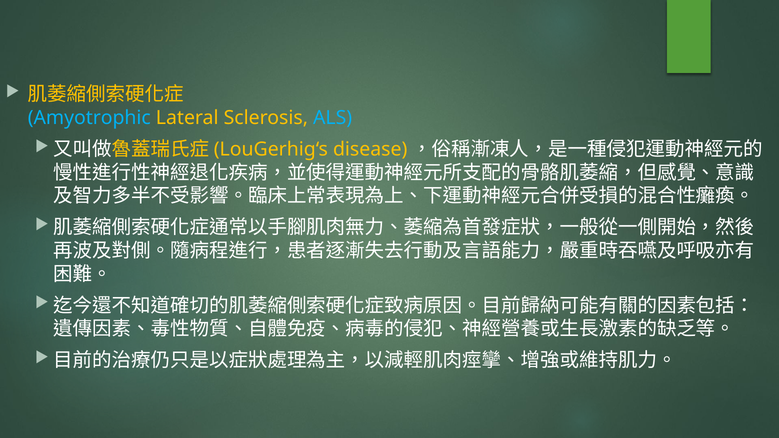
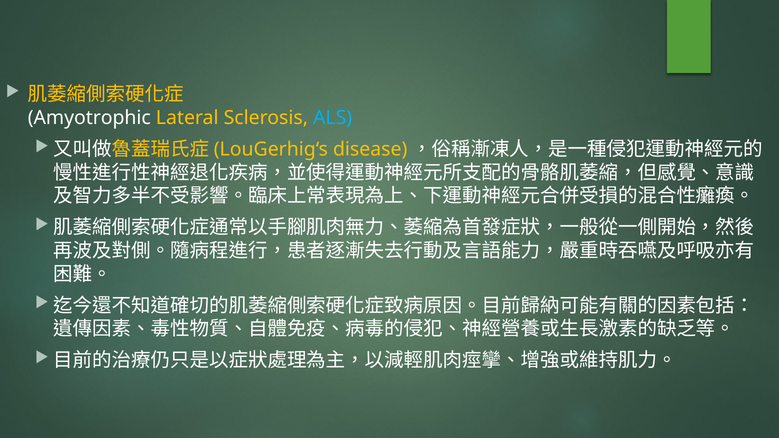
Amyotrophic colour: light blue -> white (89, 118)
